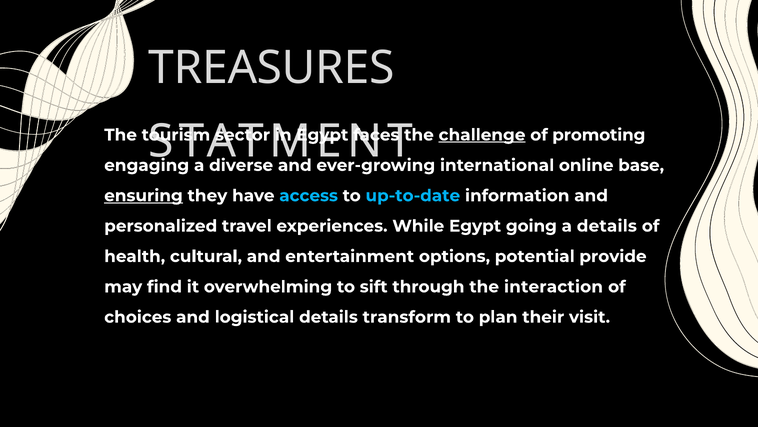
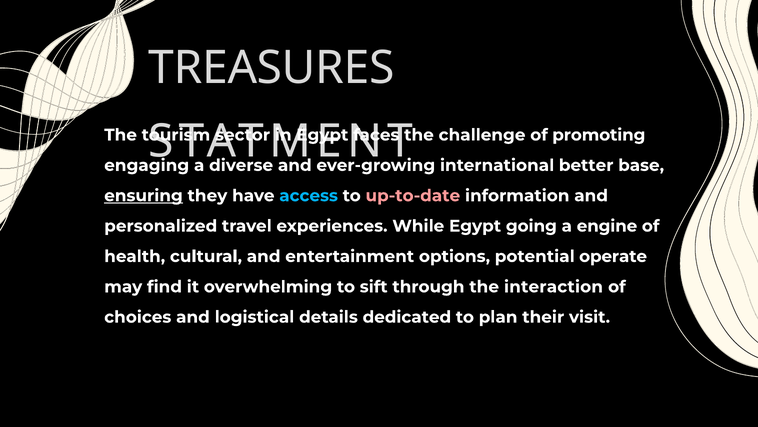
challenge underline: present -> none (482, 135)
online: online -> better (586, 165)
up-to-date colour: light blue -> pink (413, 195)
a details: details -> engine (607, 226)
provide: provide -> operate (613, 256)
transform: transform -> dedicated (407, 317)
